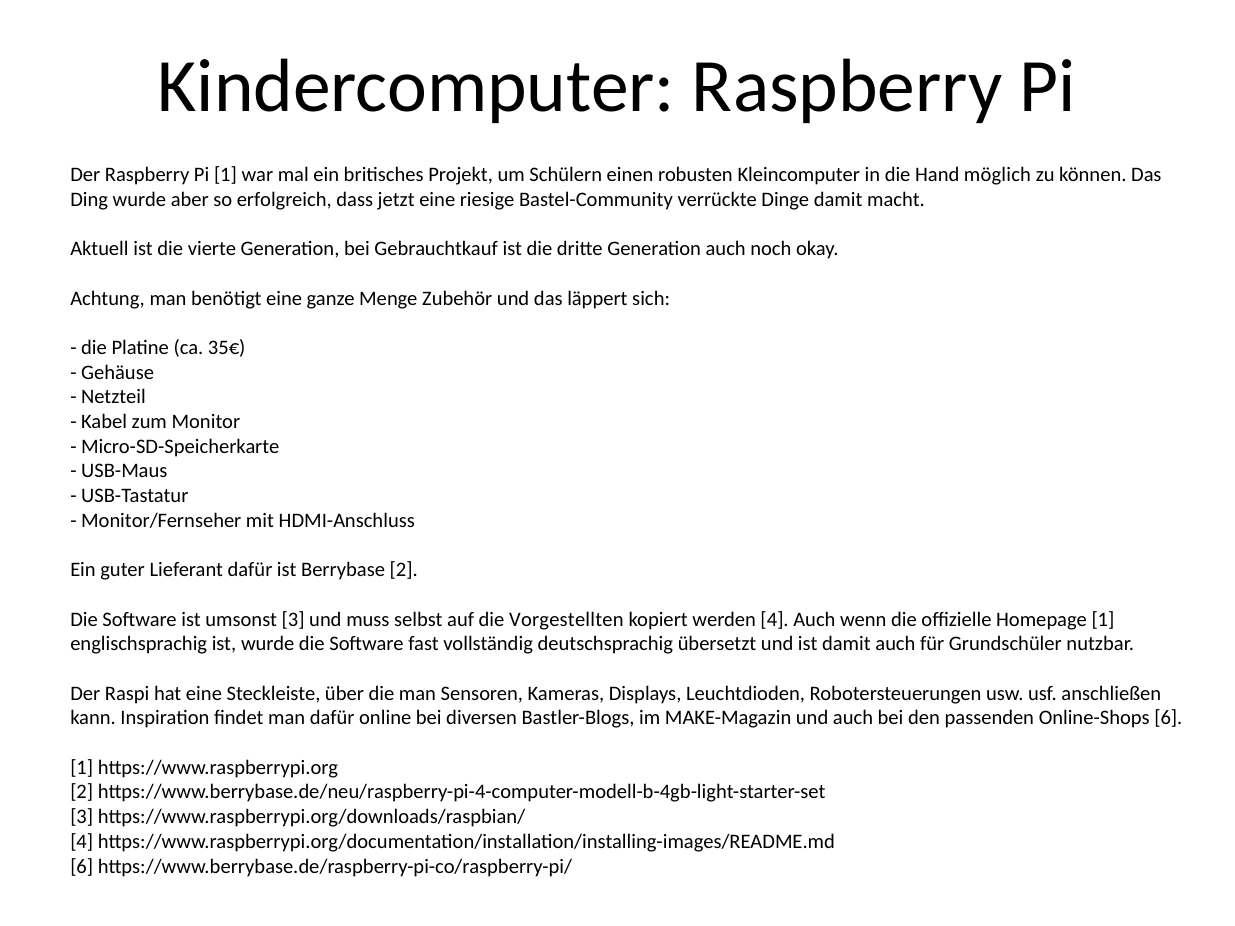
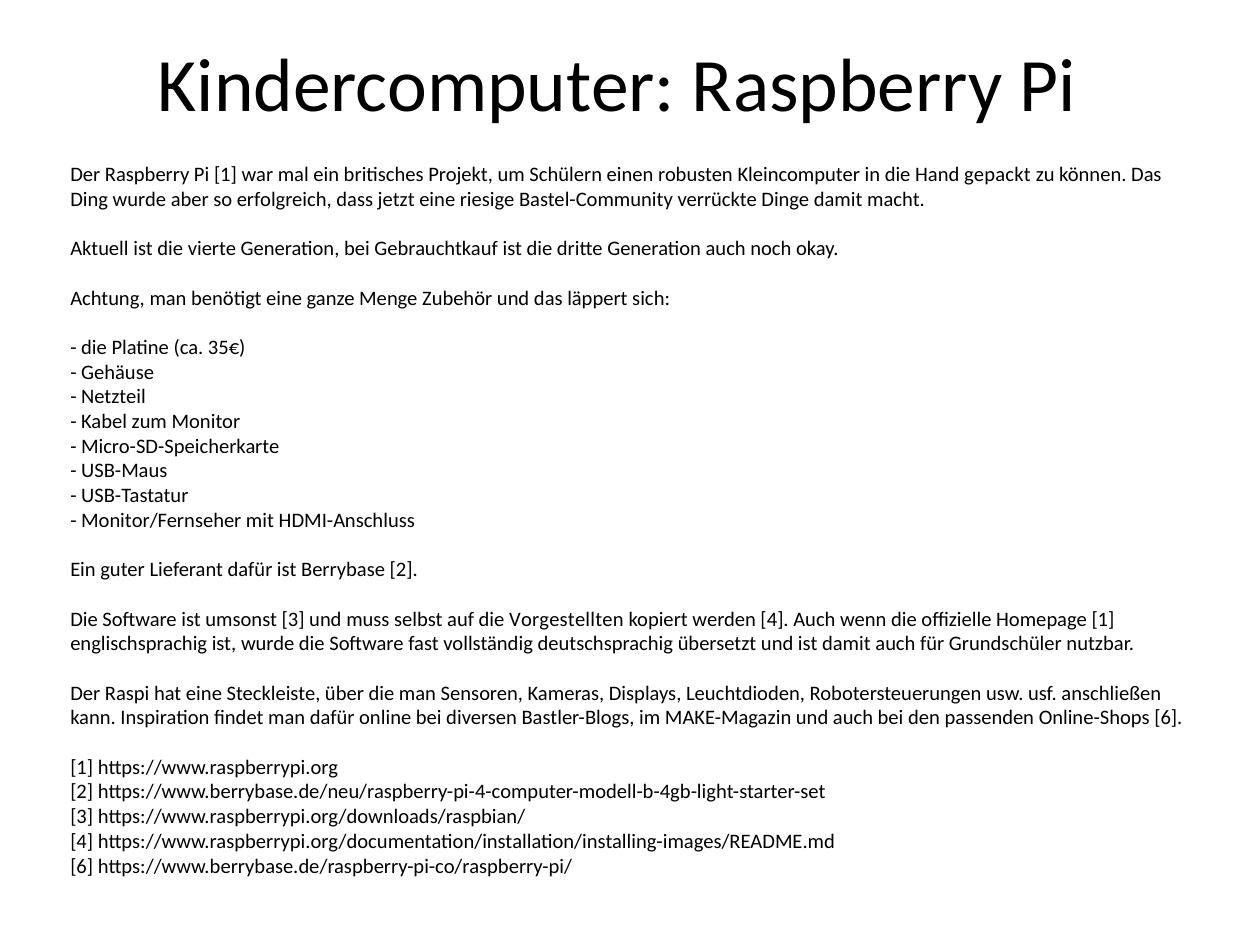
möglich: möglich -> gepackt (997, 175)
